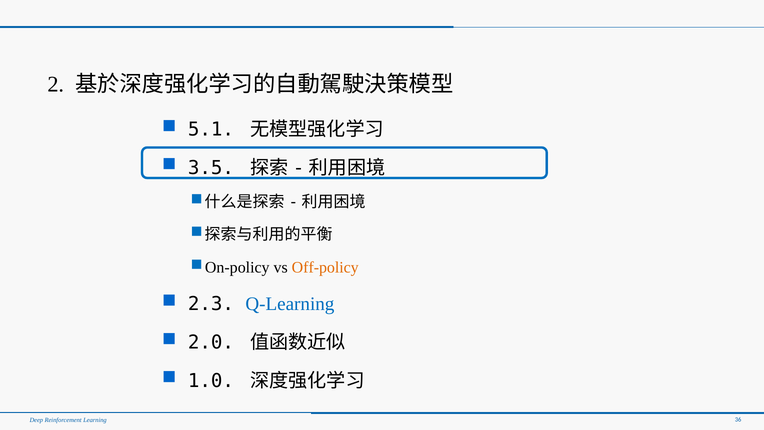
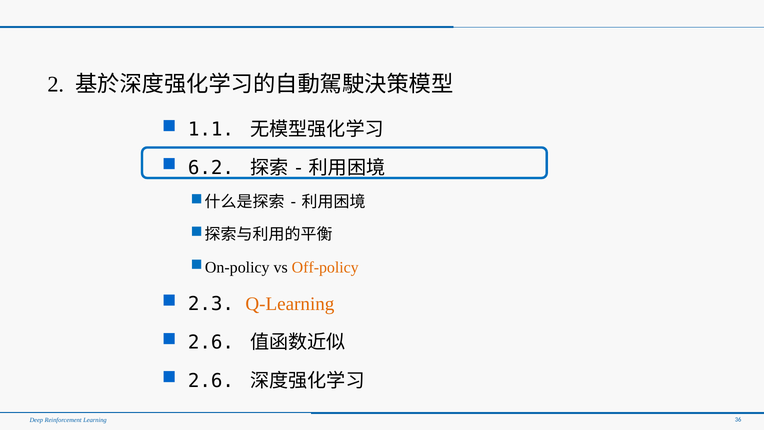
5.1: 5.1 -> 1.1 (211, 129)
3.5: 3.5 -> 6.2 (211, 168)
Q-Learning colour: blue -> orange (290, 304)
2.0: 2.0 -> 2.6 (211, 342)
1.0: 1.0 -> 2.6 (211, 381)
